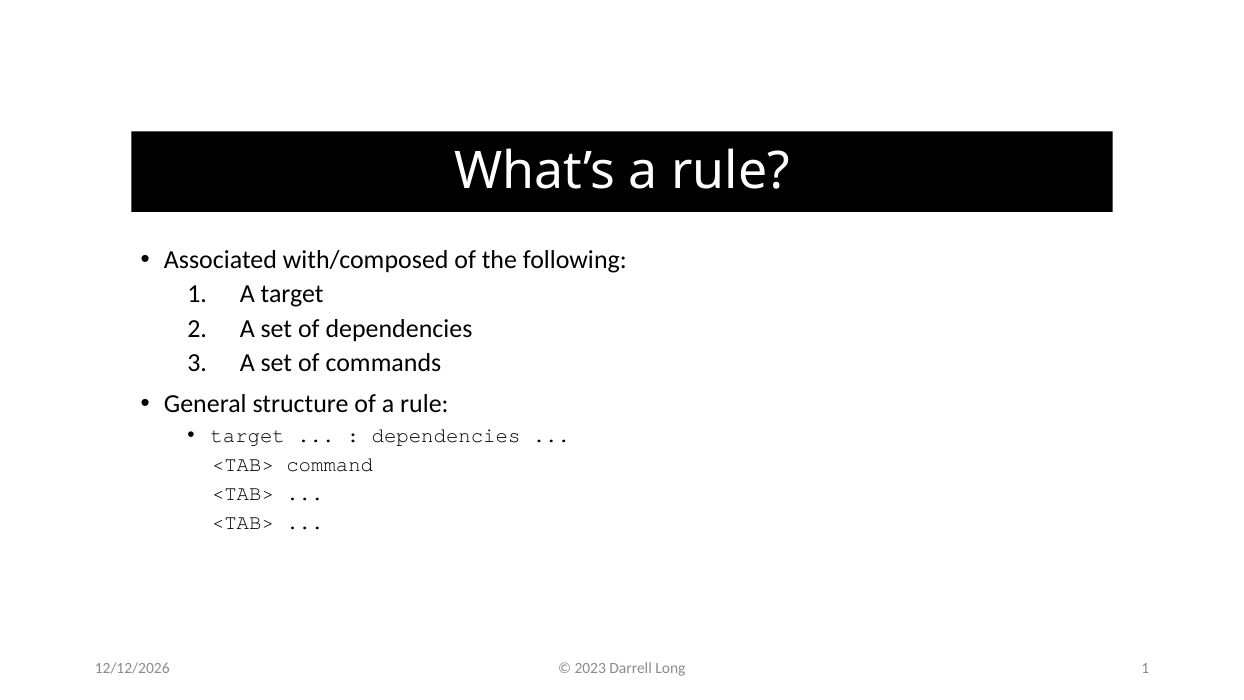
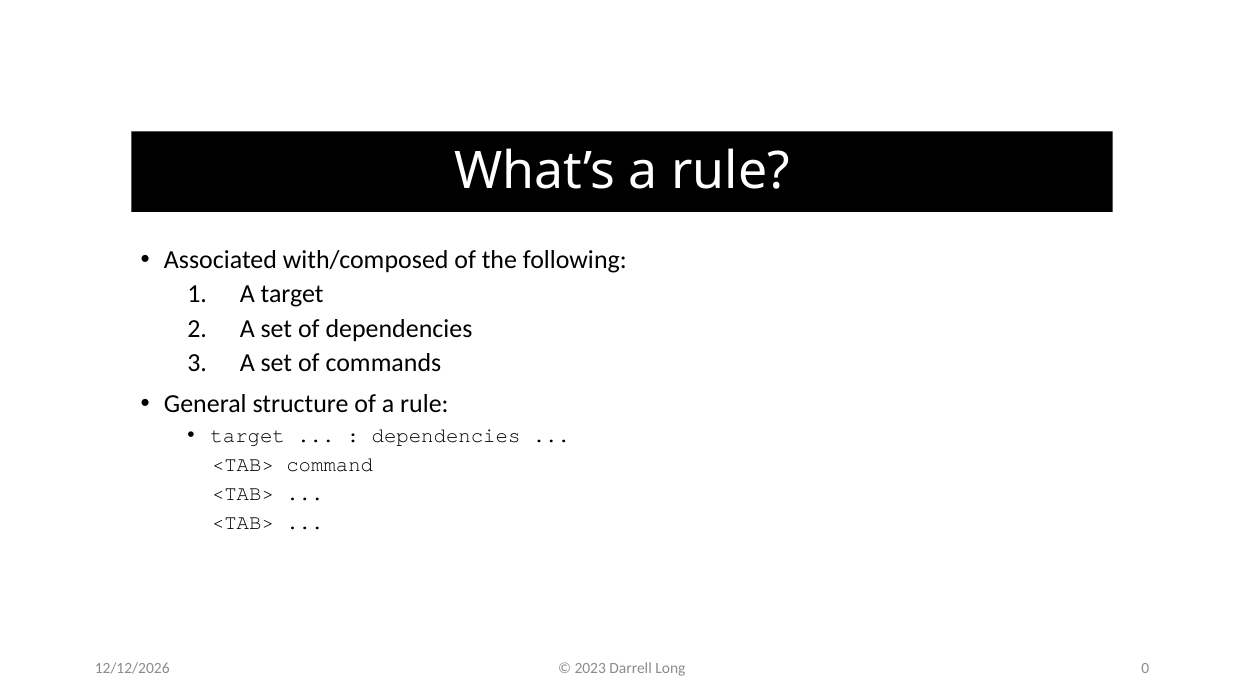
Long 1: 1 -> 0 (1145, 668)
